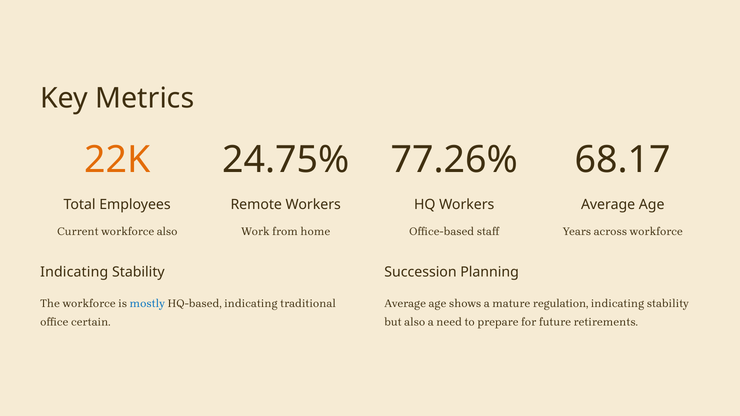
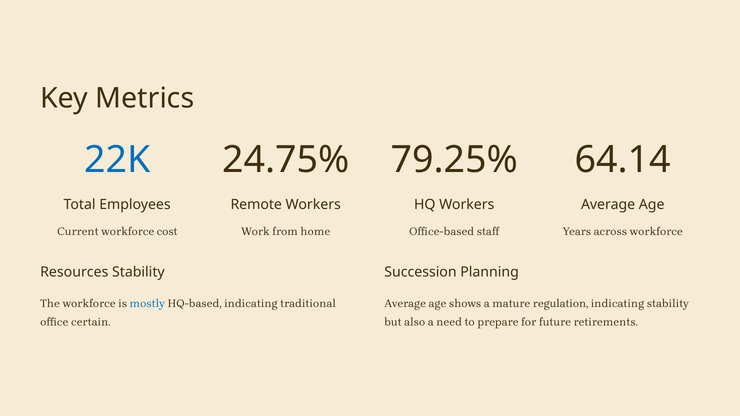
22K colour: orange -> blue (117, 160)
77.26%: 77.26% -> 79.25% (454, 160)
68.17: 68.17 -> 64.14 (623, 160)
workforce also: also -> cost (167, 232)
Indicating: Indicating -> Resources (74, 272)
